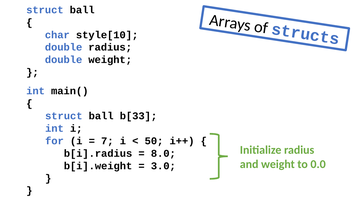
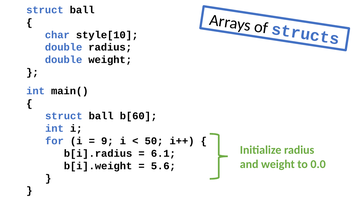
b[33: b[33 -> b[60 (138, 116)
7: 7 -> 9 (107, 141)
8.0: 8.0 -> 6.1 (163, 154)
3.0: 3.0 -> 5.6 (163, 166)
